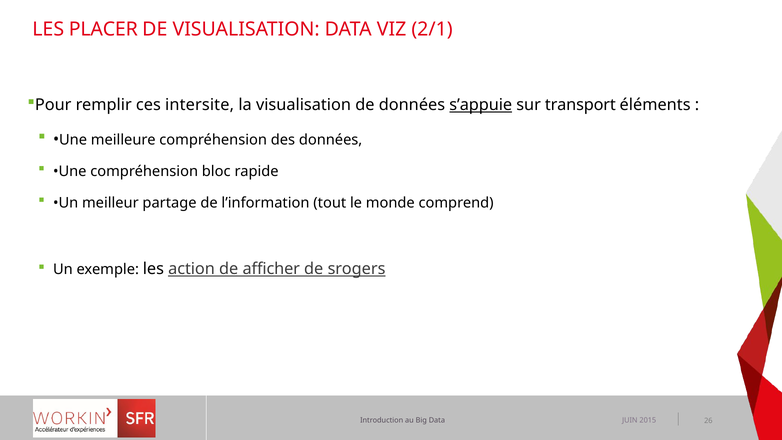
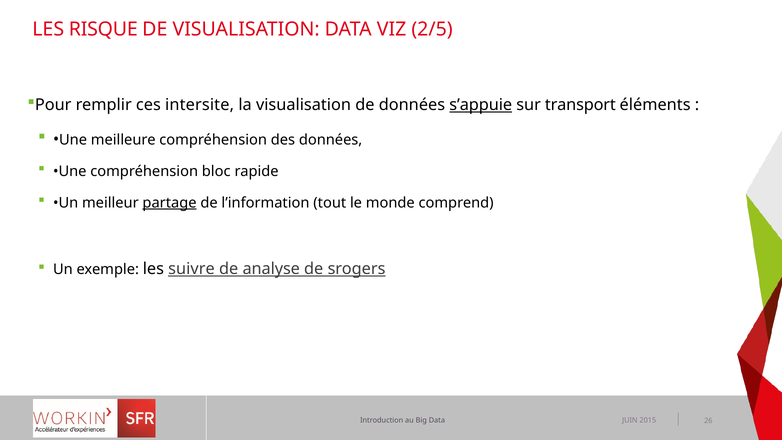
PLACER: PLACER -> RISQUE (103, 29)
2/1: 2/1 -> 2/5 (432, 29)
partage underline: none -> present (170, 203)
action: action -> suivre (191, 269)
afficher: afficher -> analyse (271, 269)
